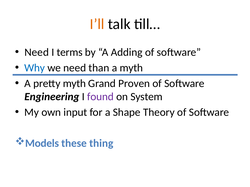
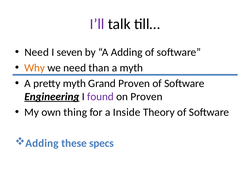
I’ll colour: orange -> purple (97, 24)
terms: terms -> seven (70, 52)
Why colour: blue -> orange (35, 68)
Engineering underline: none -> present (52, 97)
on System: System -> Proven (146, 97)
input: input -> thing (75, 112)
Shape: Shape -> Inside (127, 112)
Models: Models -> Adding (42, 144)
thing: thing -> specs (101, 144)
